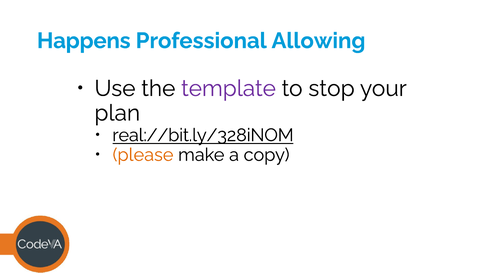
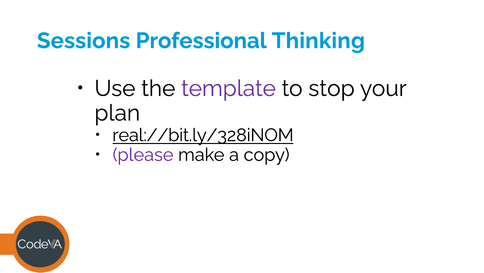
Happens: Happens -> Sessions (84, 41)
Allowing: Allowing -> Thinking (318, 41)
please colour: orange -> purple (143, 154)
